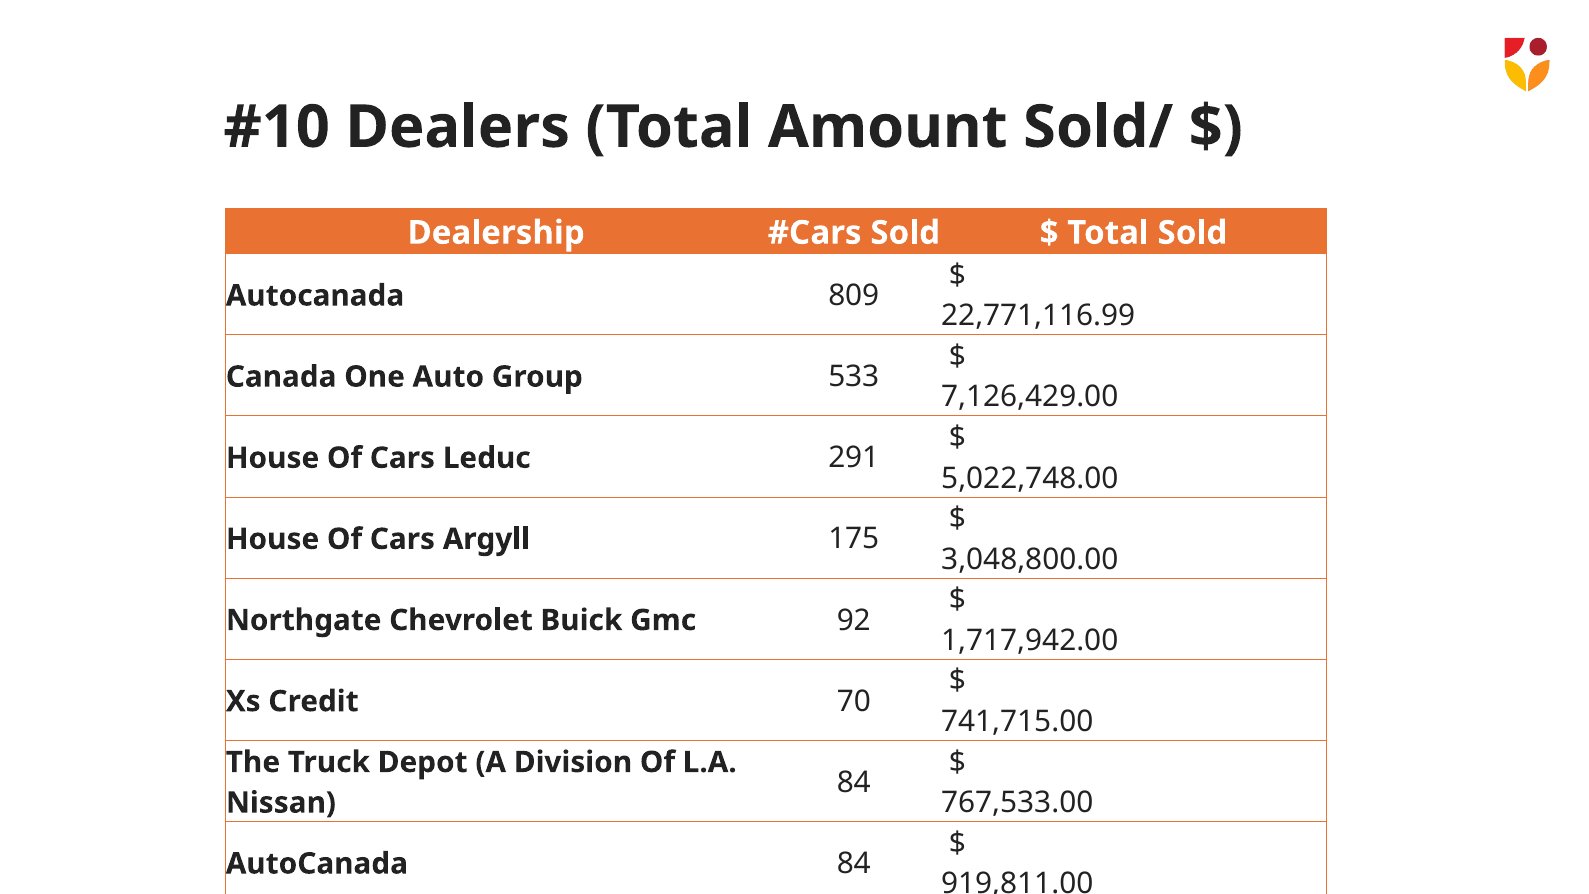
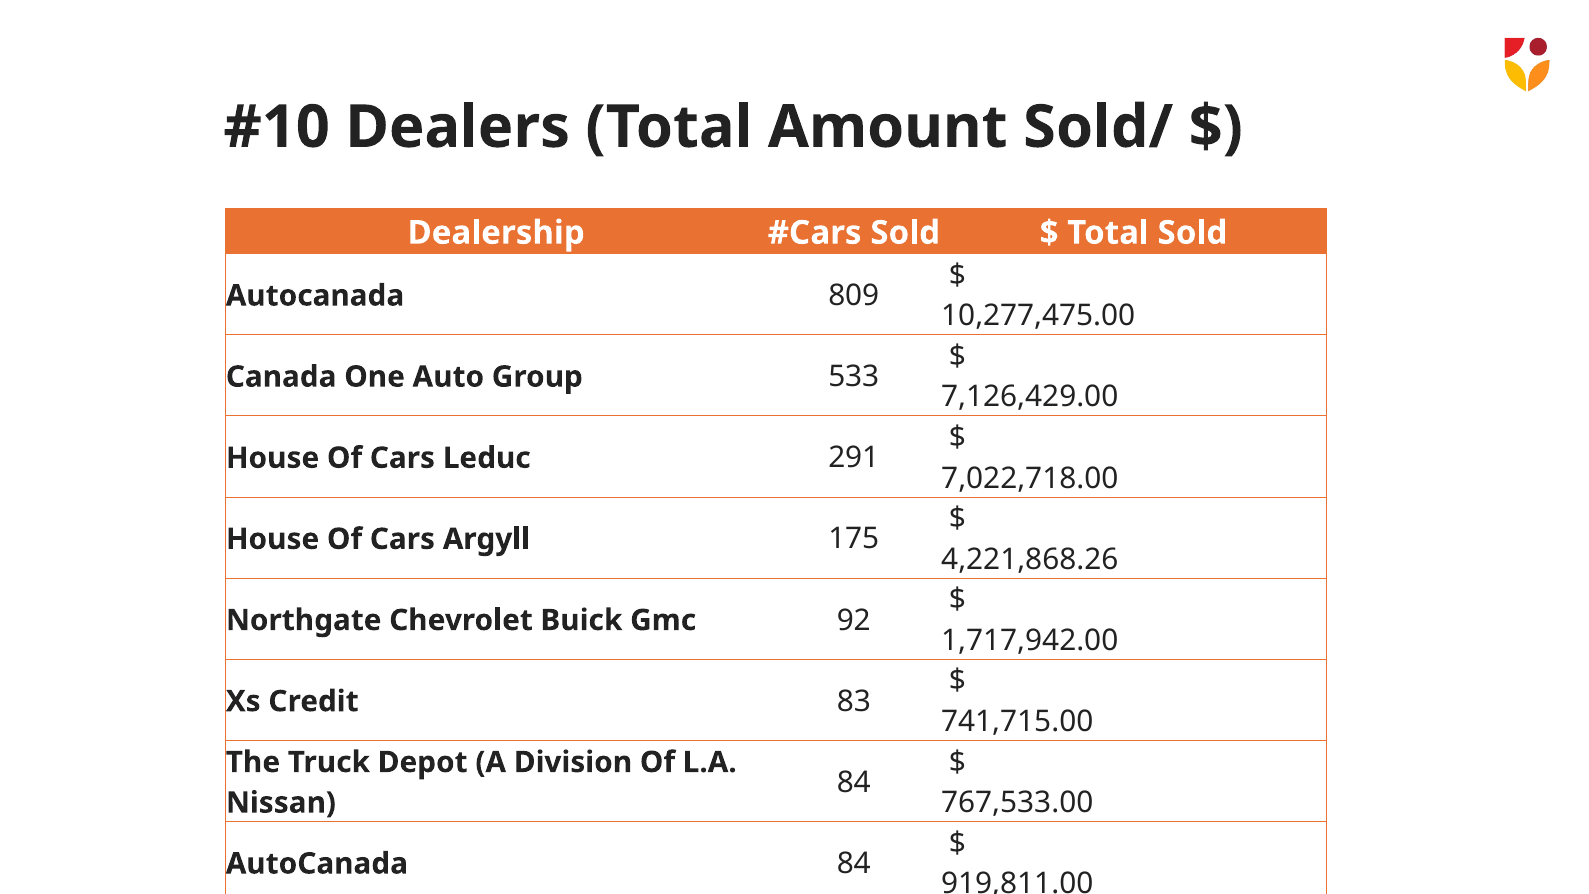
22,771,116.99: 22,771,116.99 -> 10,277,475.00 (1038, 316)
5,022,748.00: 5,022,748.00 -> 7,022,718.00 (1030, 478)
3,048,800.00: 3,048,800.00 -> 4,221,868.26 (1030, 559)
70: 70 -> 83 (854, 701)
